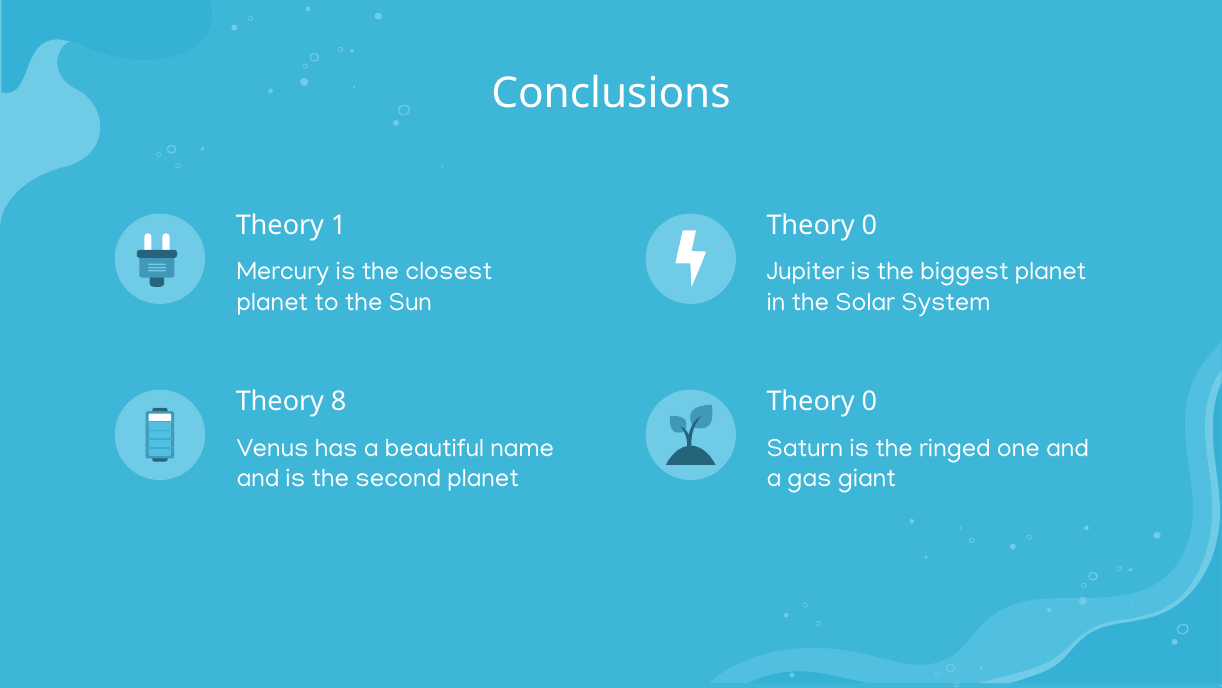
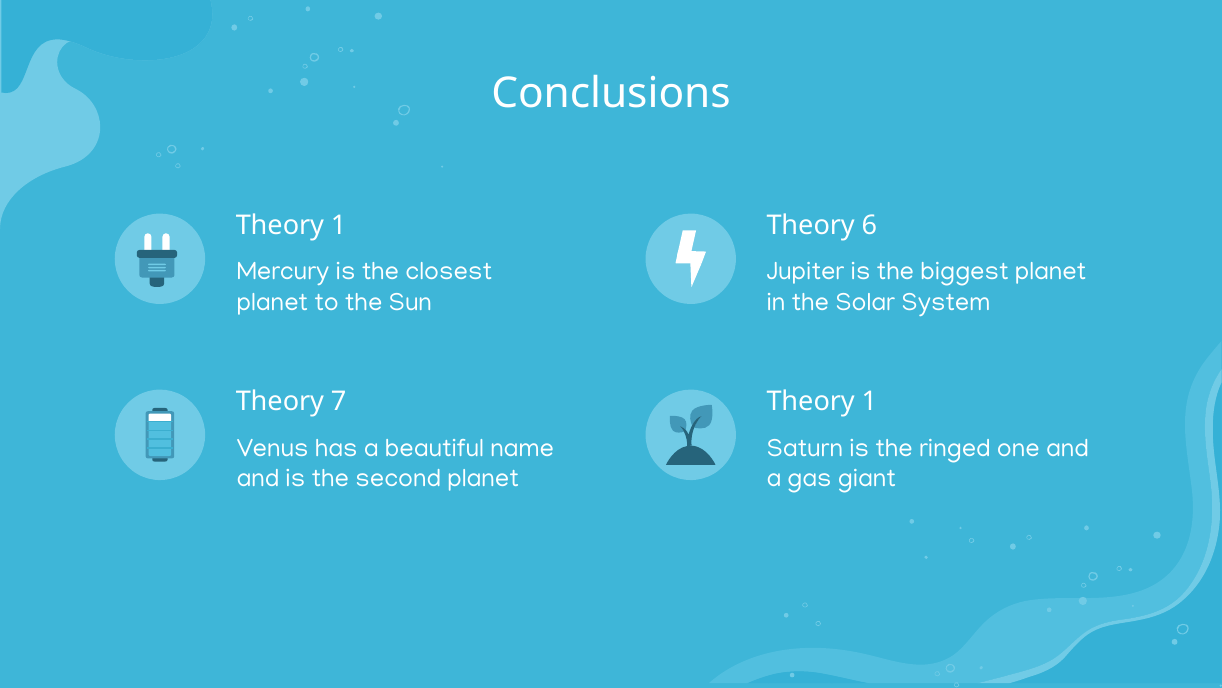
0: 0 -> 6 (869, 225)
8: 8 -> 7 (339, 402)
0: 0 -> 1 (869, 402)
